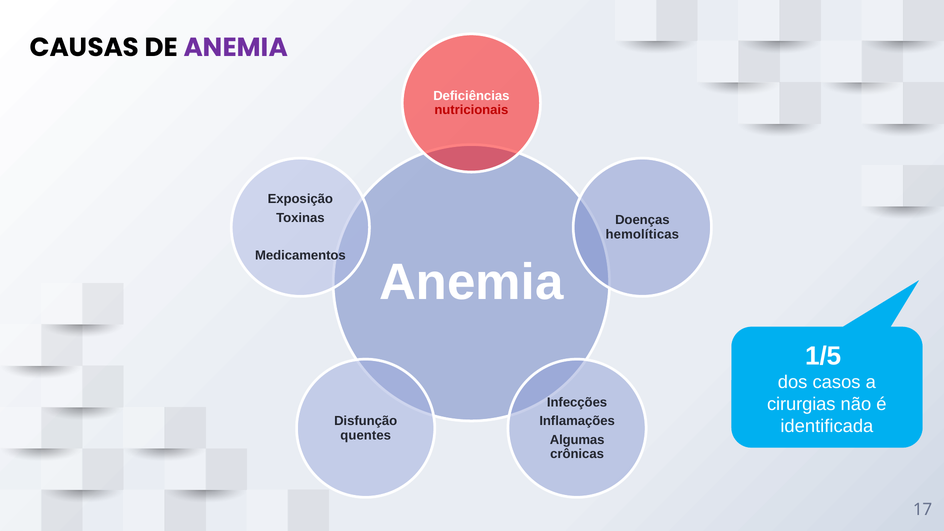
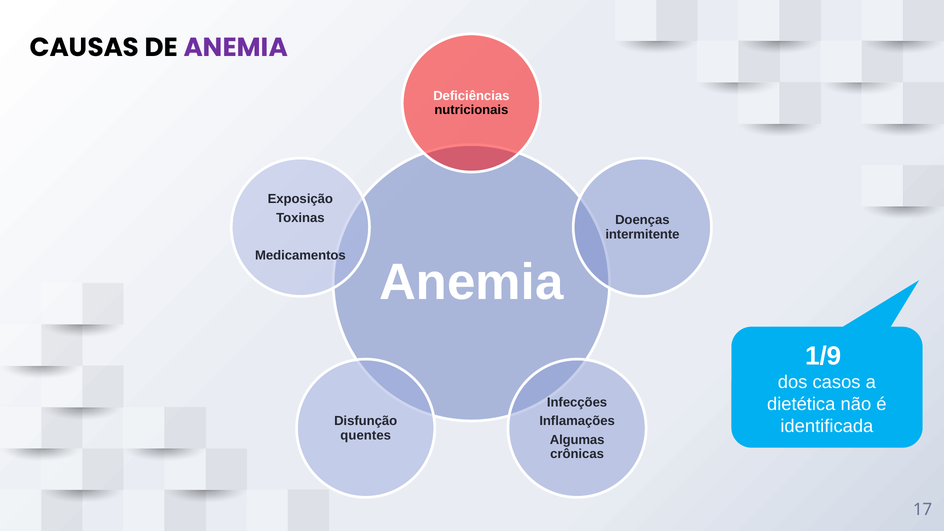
nutricionais colour: red -> black (471, 110)
hemolíticas: hemolíticas -> intermitente (642, 234)
1/5: 1/5 -> 1/9 (823, 356)
cirurgias: cirurgias -> dietética (801, 404)
